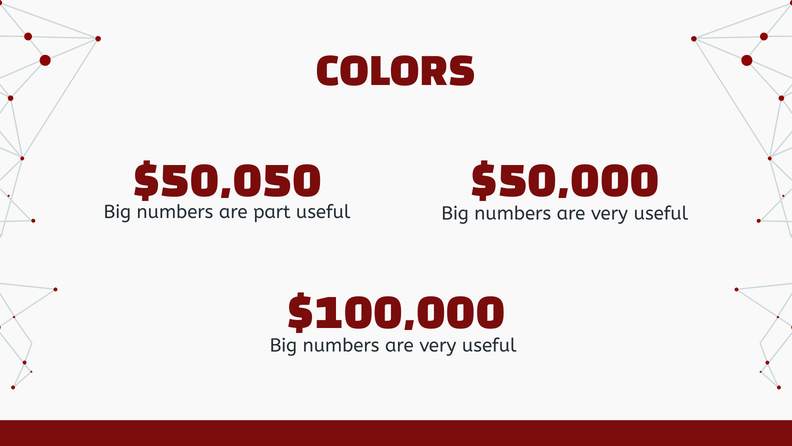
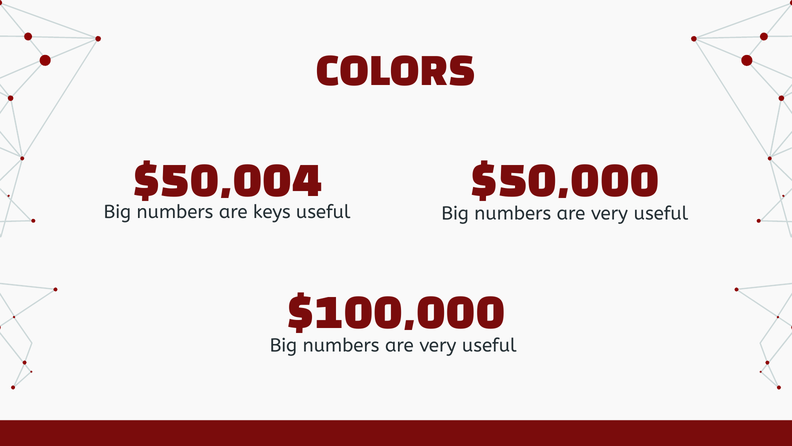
$50,050: $50,050 -> $50,004 (227, 180)
part: part -> keys (272, 212)
